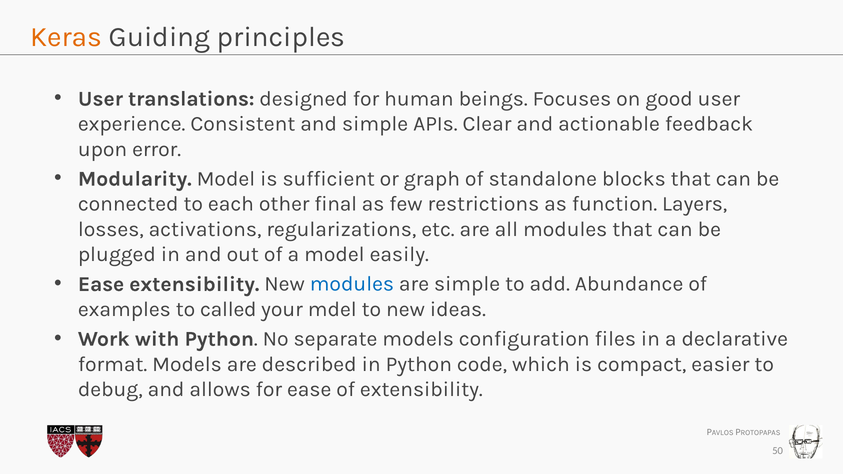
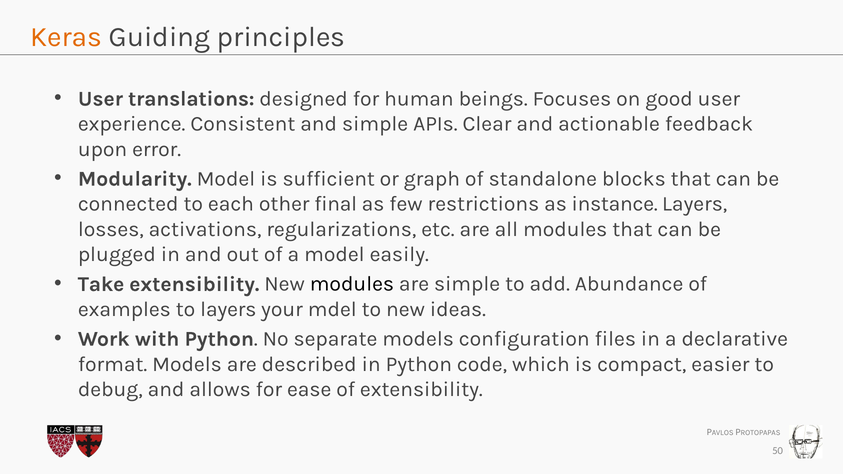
function: function -> instance (615, 204)
Ease: Ease -> Take (101, 284)
modules colour: blue -> black (352, 284)
to called: called -> layers (228, 309)
